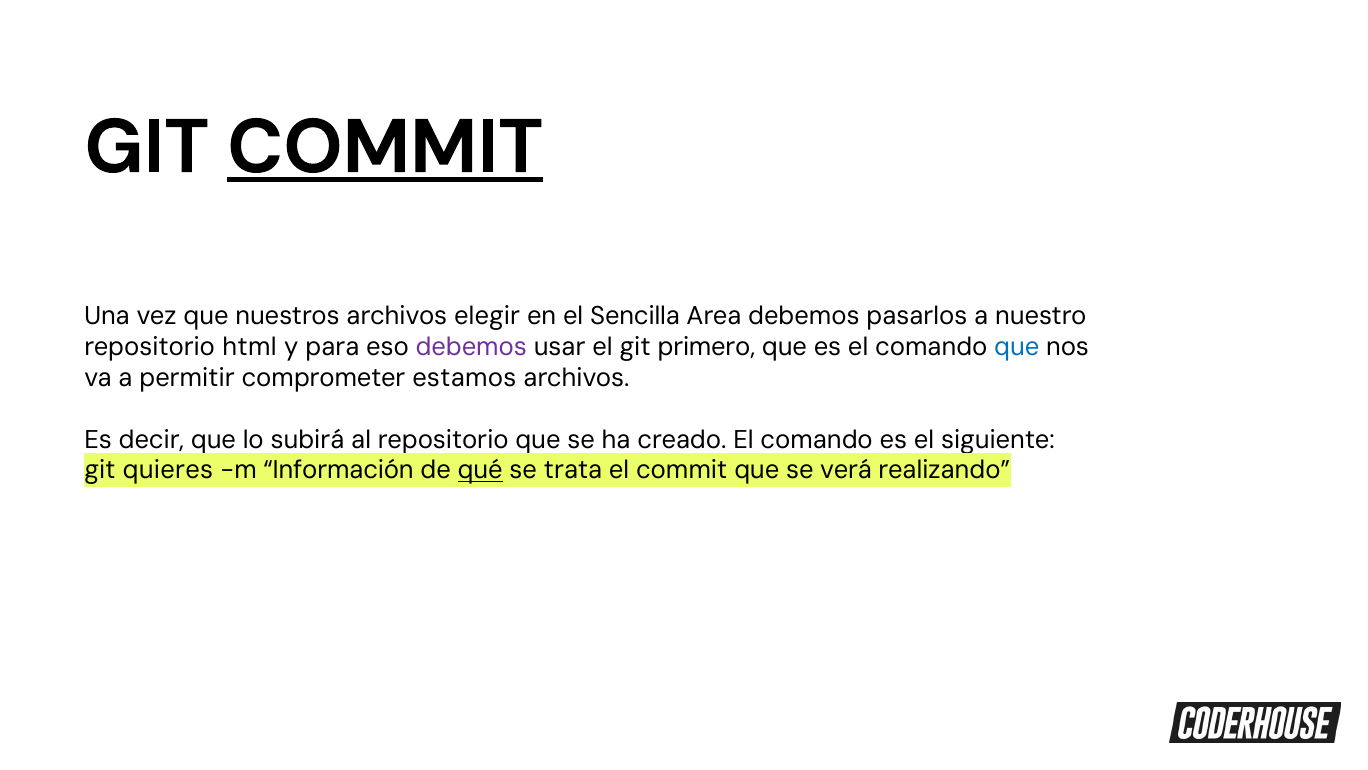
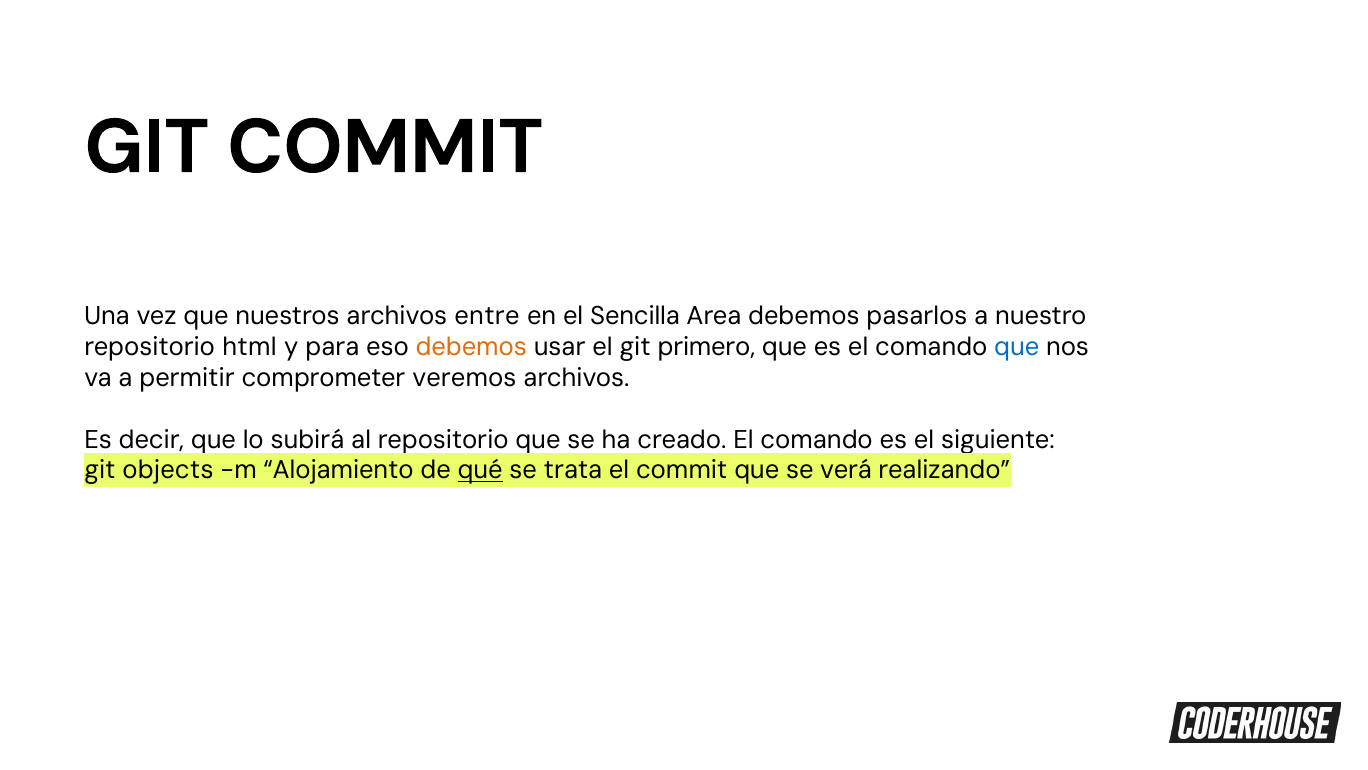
COMMIT underline: present -> none (385, 147)
elegir: elegir -> entre (487, 316)
debemos colour: purple -> orange (471, 347)
estamos: estamos -> veremos (464, 378)
quieres: quieres -> objects (168, 470)
Información: Información -> Alojamiento (339, 470)
